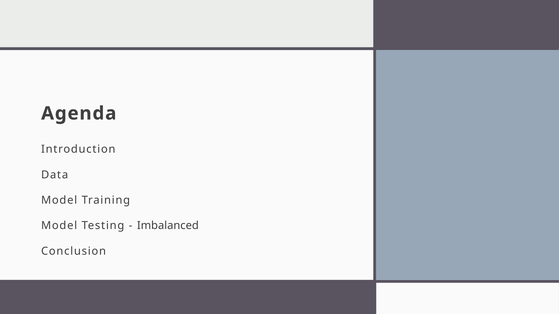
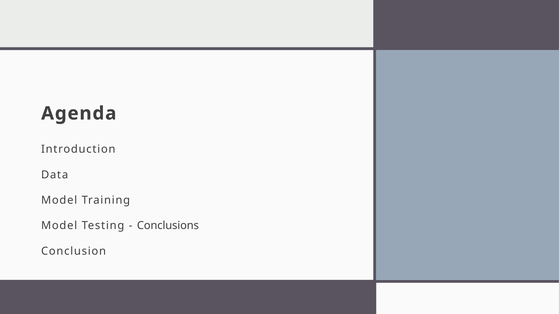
Imbalanced: Imbalanced -> Conclusions (168, 226)
